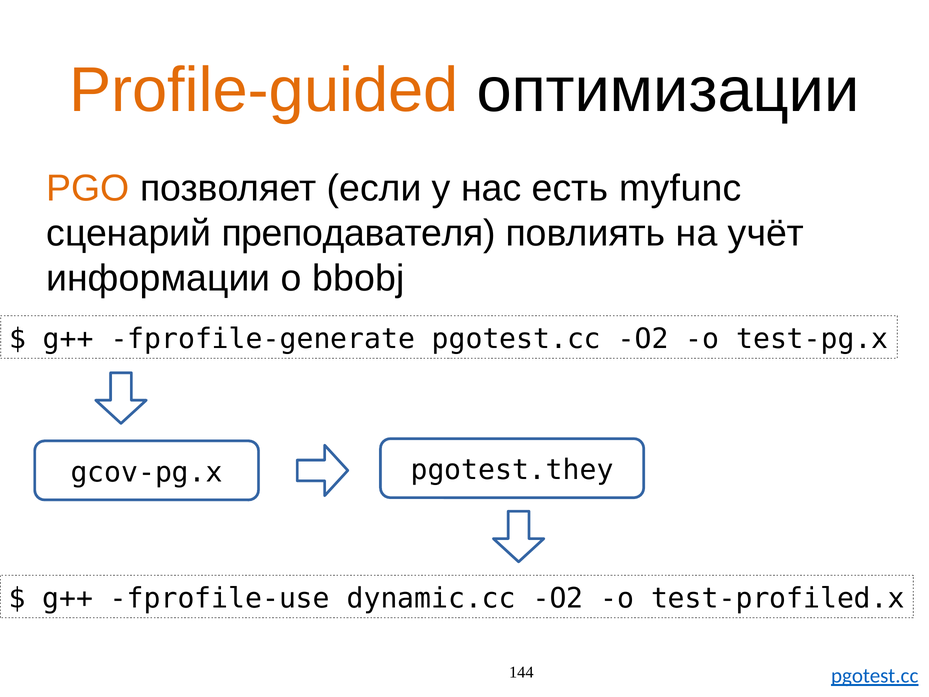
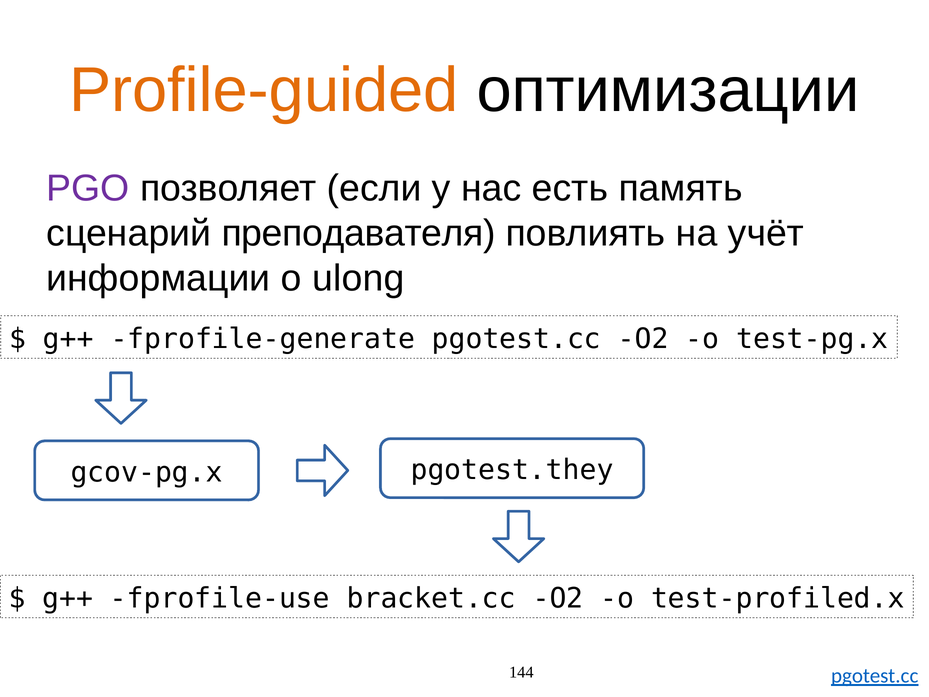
PGO colour: orange -> purple (88, 188)
myfunc: myfunc -> память (681, 188)
bbobj: bbobj -> ulong (358, 278)
dynamic.cc: dynamic.cc -> bracket.cc (431, 598)
